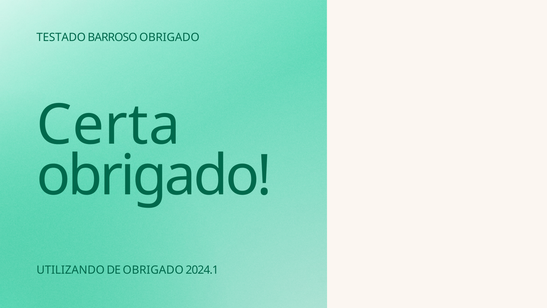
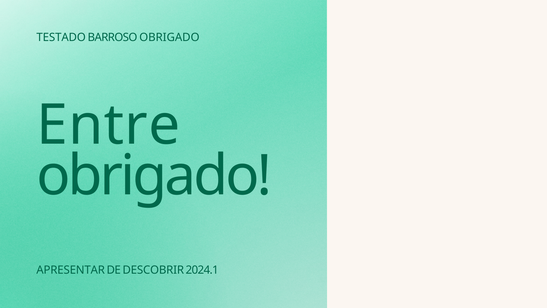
Certa: Certa -> Entre (108, 125)
UTILIZANDO: UTILIZANDO -> APRESENTAR (71, 270)
DE OBRIGADO: OBRIGADO -> DESCOBRIR (153, 270)
